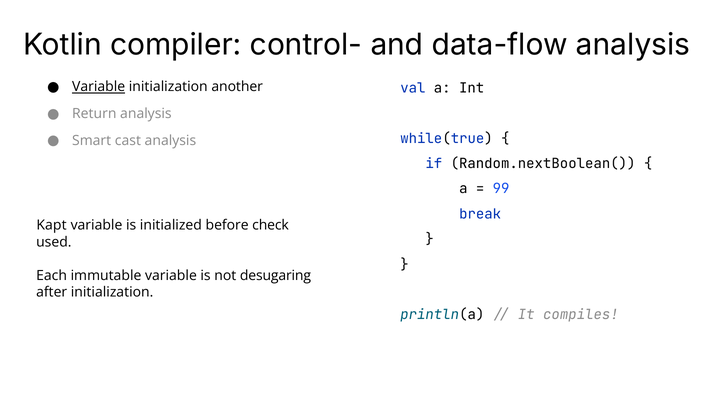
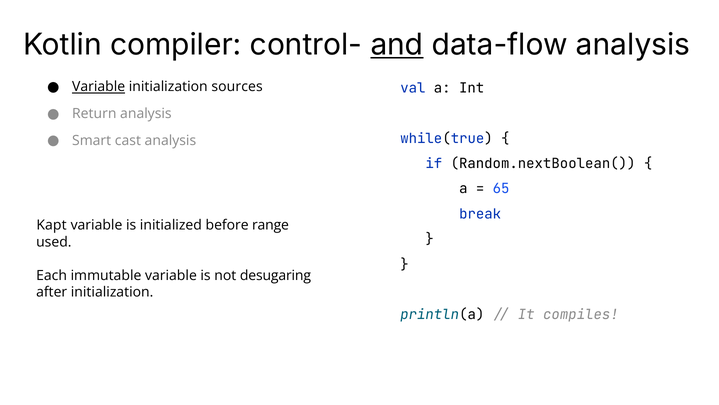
and underline: none -> present (397, 45)
another: another -> sources (237, 87)
99: 99 -> 65 (501, 189)
check: check -> range (270, 225)
